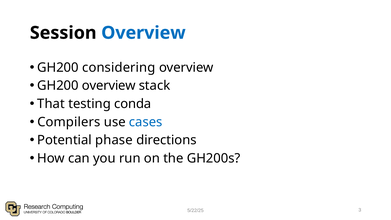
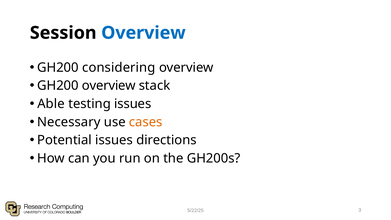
That: That -> Able (51, 104)
testing conda: conda -> issues (133, 104)
Compilers: Compilers -> Necessary (69, 122)
cases colour: blue -> orange (146, 122)
Potential phase: phase -> issues (114, 140)
